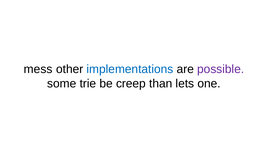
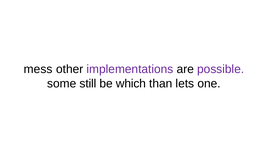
implementations colour: blue -> purple (130, 69)
trie: trie -> still (88, 83)
creep: creep -> which (131, 83)
